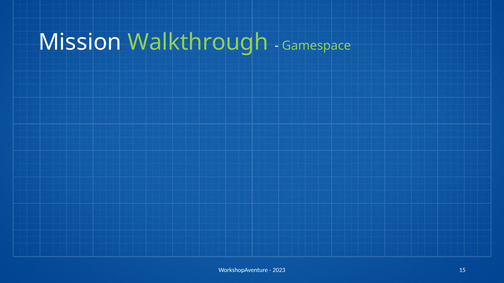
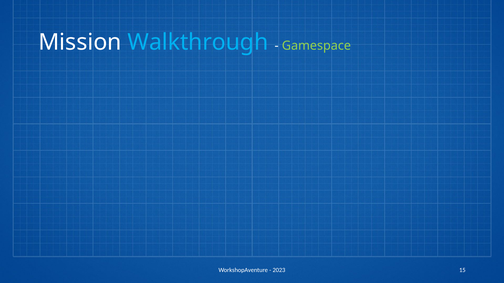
Walkthrough colour: light green -> light blue (198, 42)
